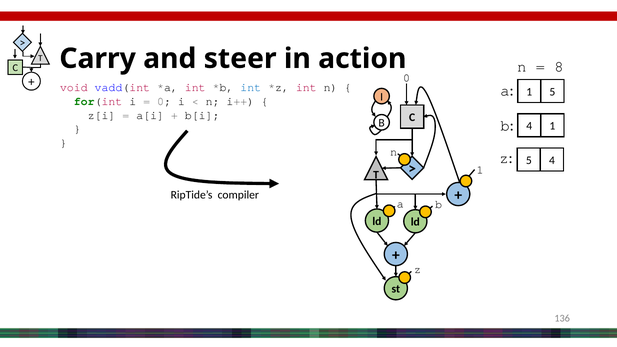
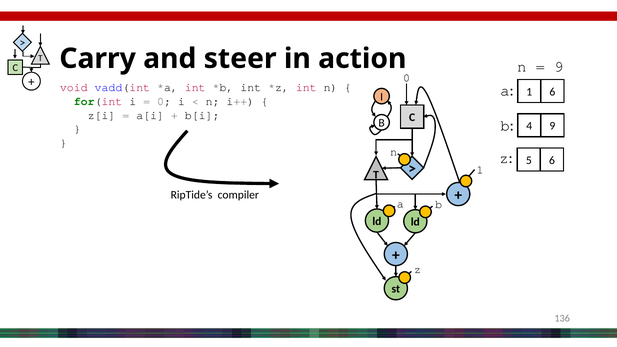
8: 8 -> 9 (559, 67)
int colour: blue -> black (251, 87)
5: 5 -> 6 (552, 92)
4 1: 1 -> 9 (552, 126)
4: 4 -> 6 (552, 160)
